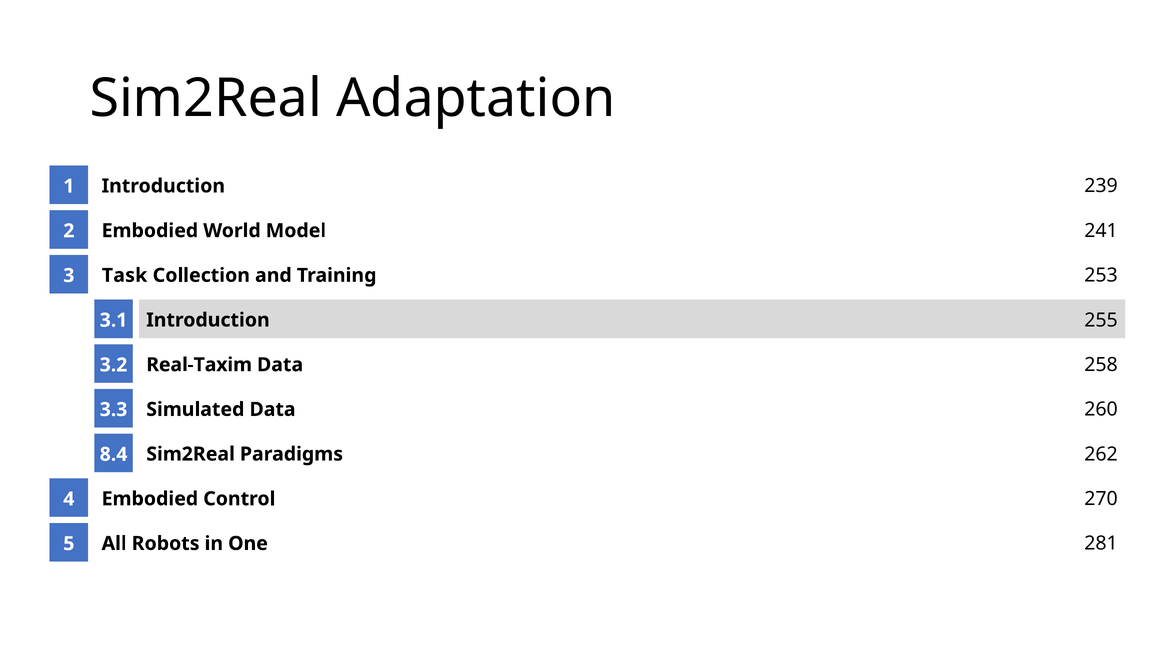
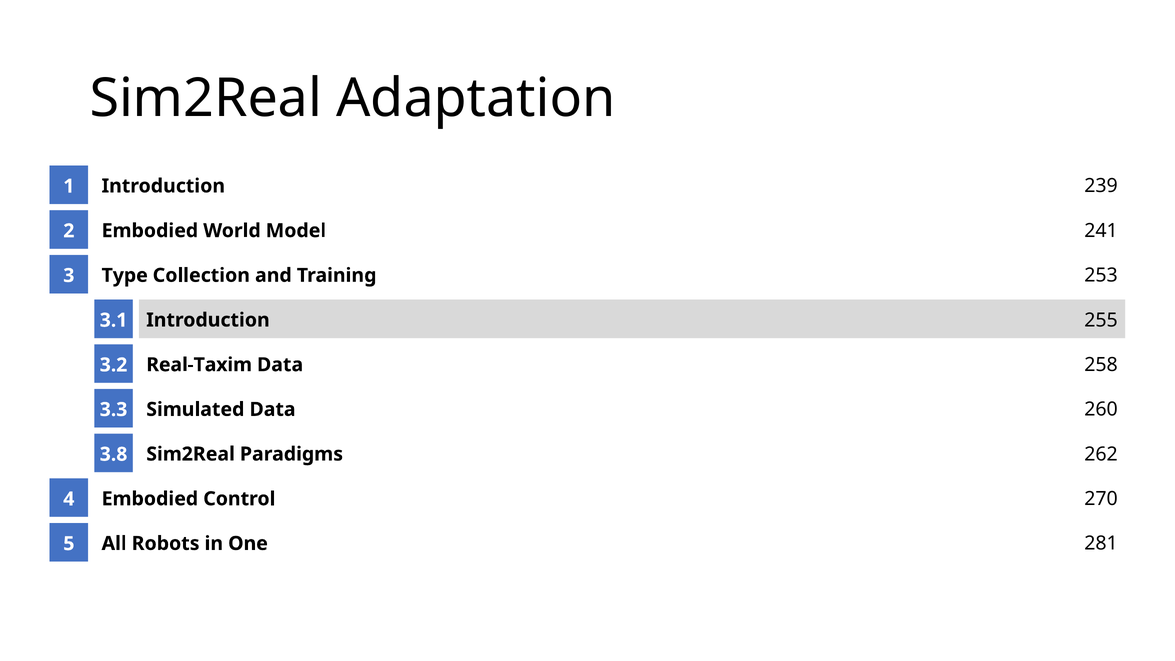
Task: Task -> Type (125, 275)
8.4: 8.4 -> 3.8 (114, 454)
